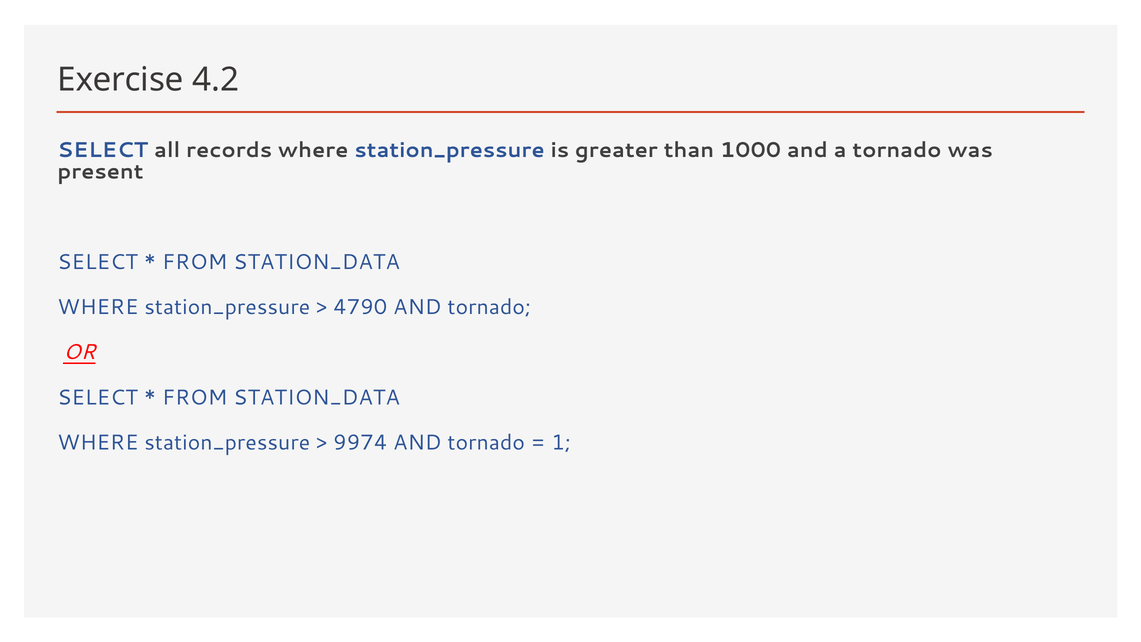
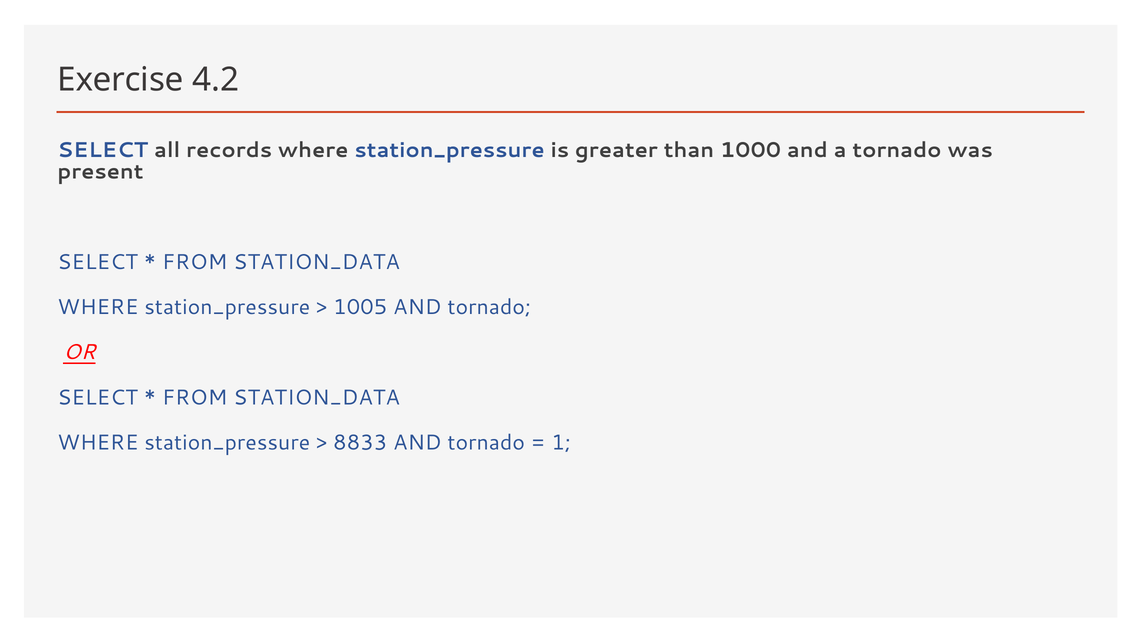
4790: 4790 -> 1005 (360, 307)
9974: 9974 -> 8833 (360, 443)
